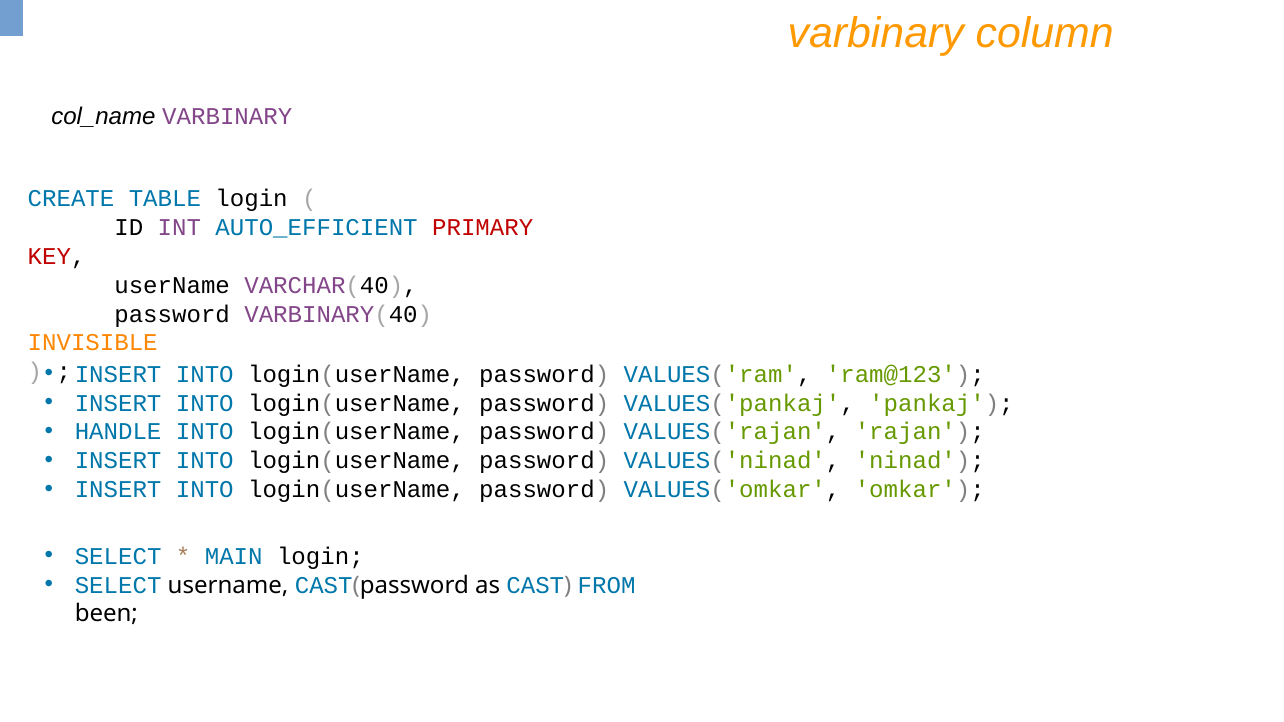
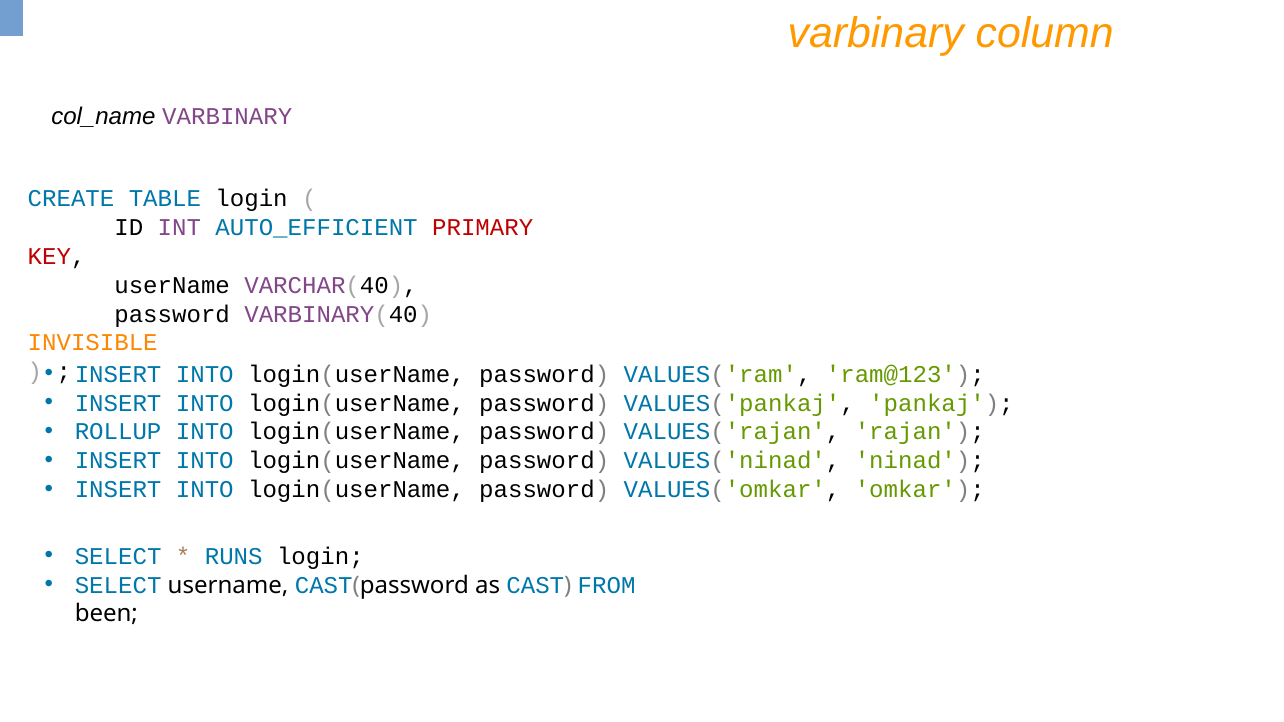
HANDLE: HANDLE -> ROLLUP (118, 432)
MAIN: MAIN -> RUNS (234, 556)
